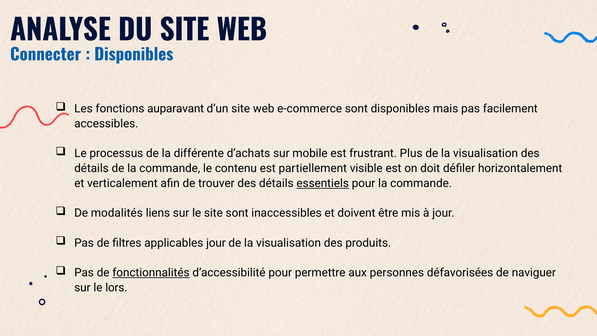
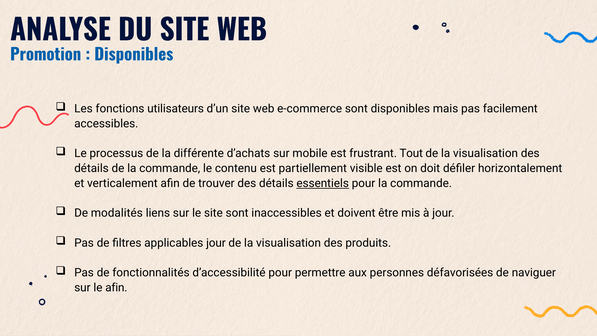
Connecter: Connecter -> Promotion (46, 55)
auparavant: auparavant -> utilisateurs (176, 109)
Plus: Plus -> Tout (411, 153)
fonctionnalités underline: present -> none (151, 273)
le lors: lors -> afin (116, 287)
